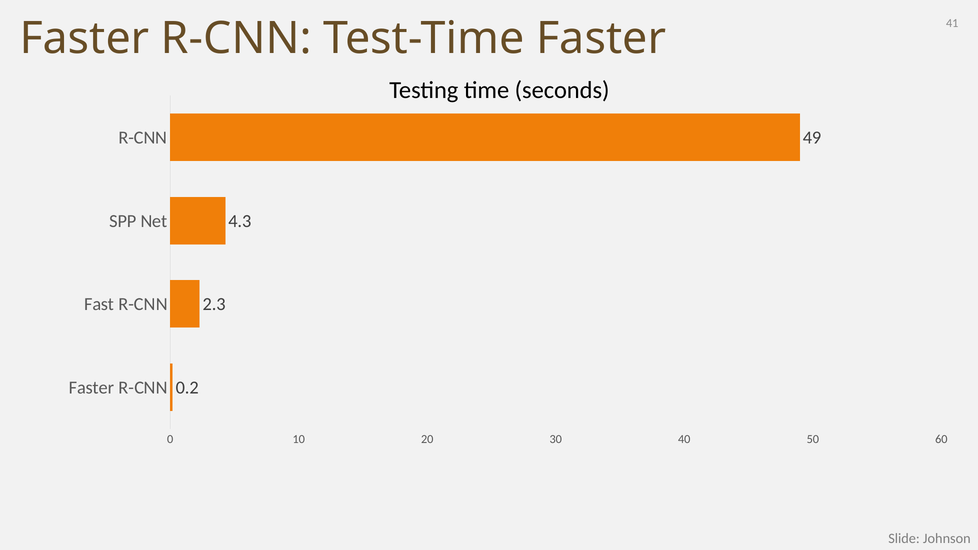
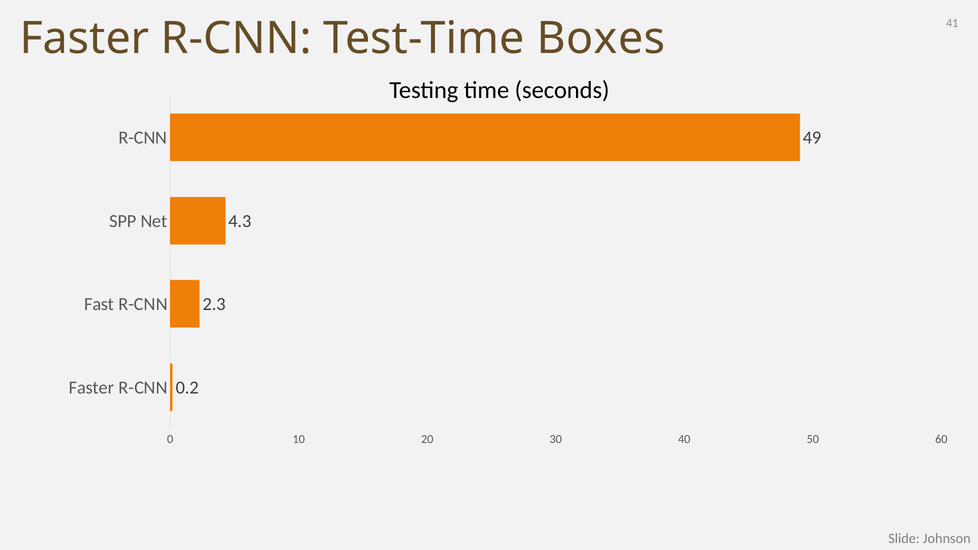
Test-Time Faster: Faster -> Boxes (601, 39)
